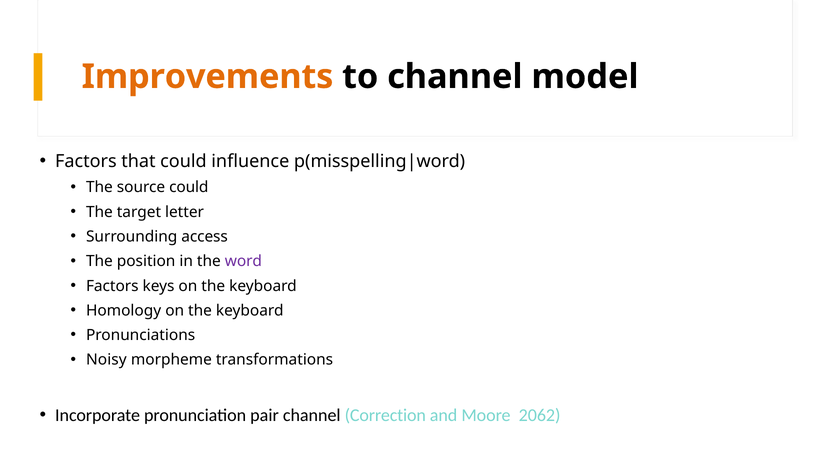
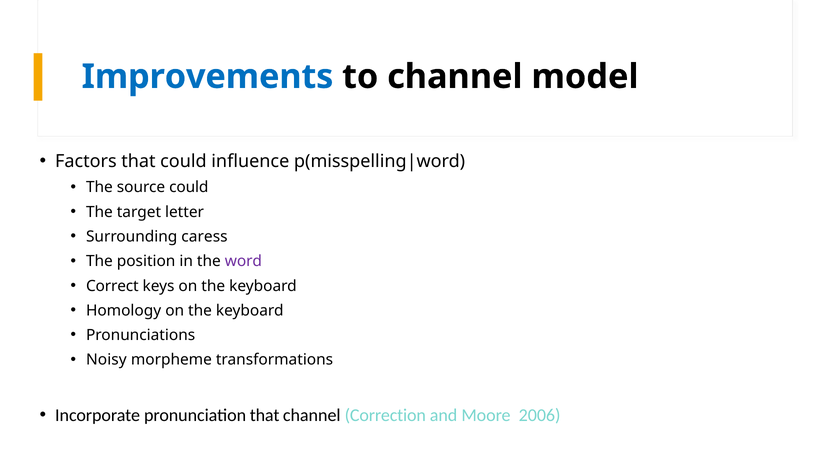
Improvements colour: orange -> blue (207, 77)
access: access -> caress (204, 237)
Factors: Factors -> Correct (112, 286)
pronunciation pair: pair -> that (265, 416)
2062: 2062 -> 2006 (540, 416)
